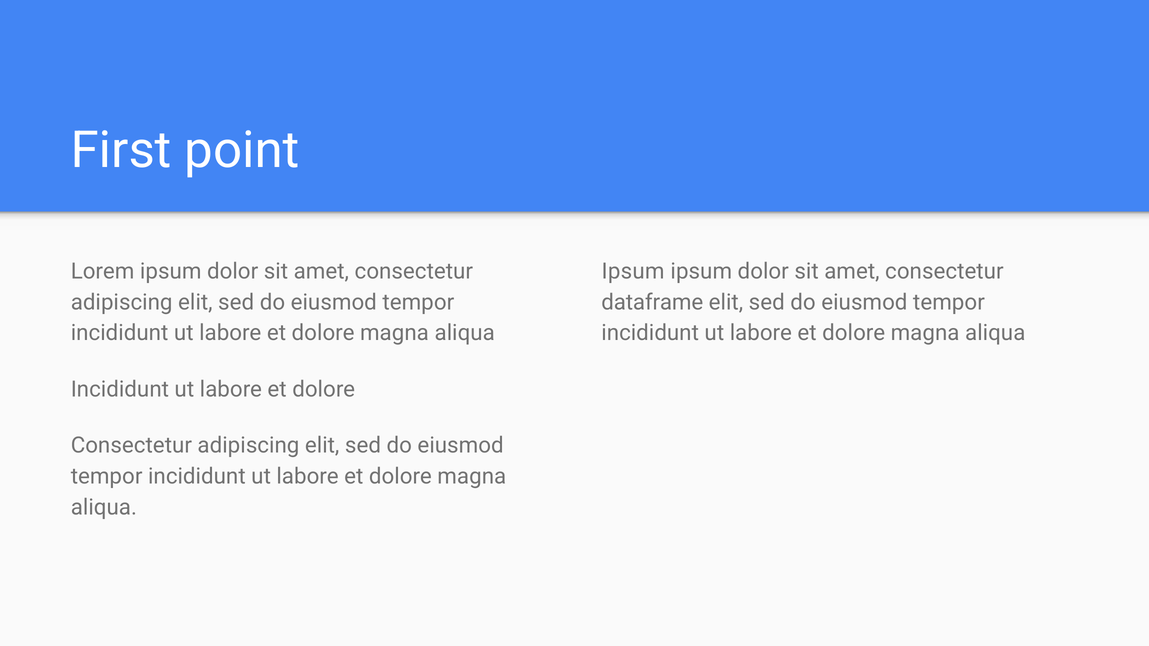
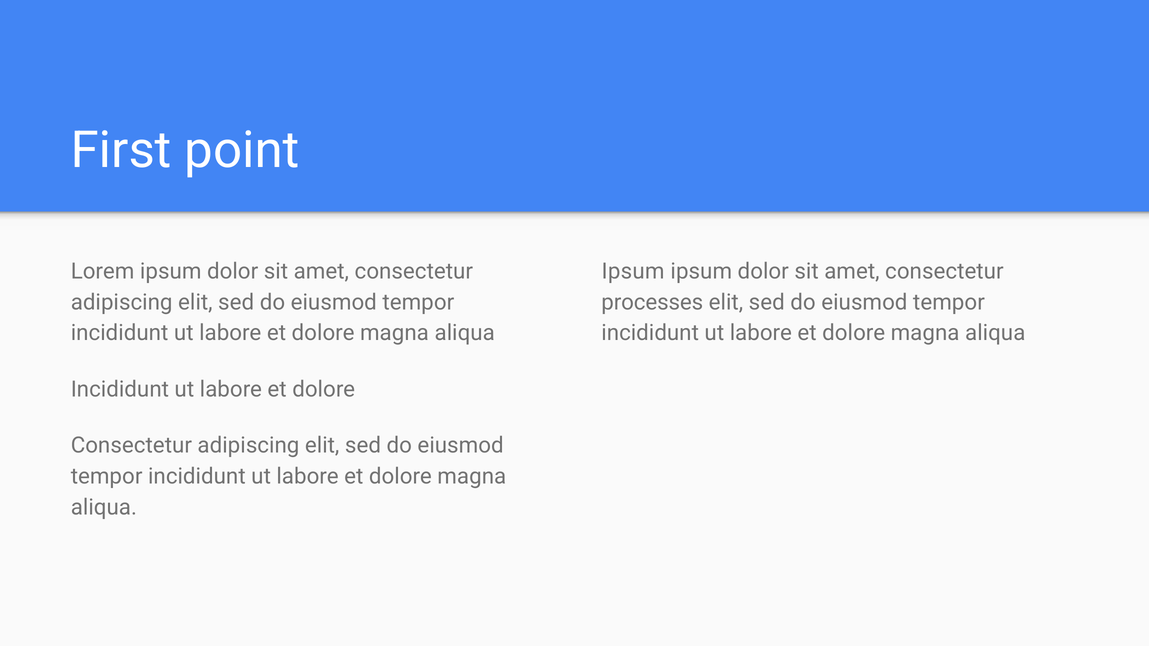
dataframe: dataframe -> processes (652, 302)
